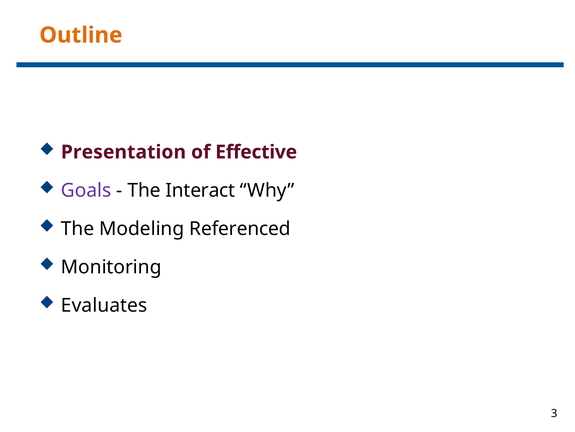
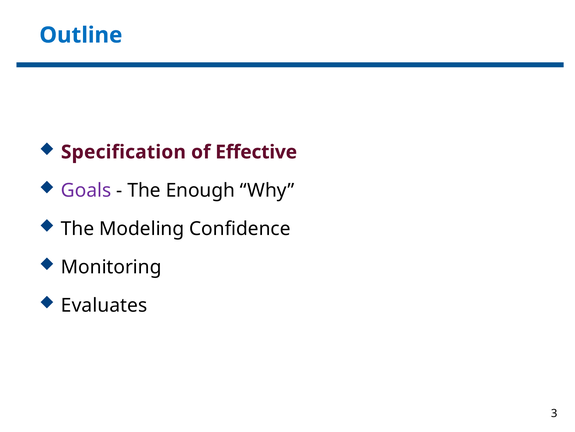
Outline colour: orange -> blue (81, 35)
Presentation: Presentation -> Specification (123, 152)
Interact: Interact -> Enough (200, 190)
Referenced: Referenced -> Confidence (240, 228)
